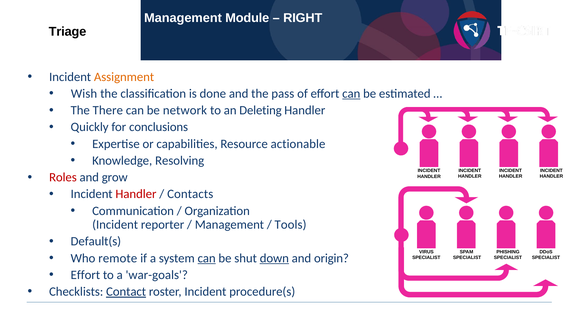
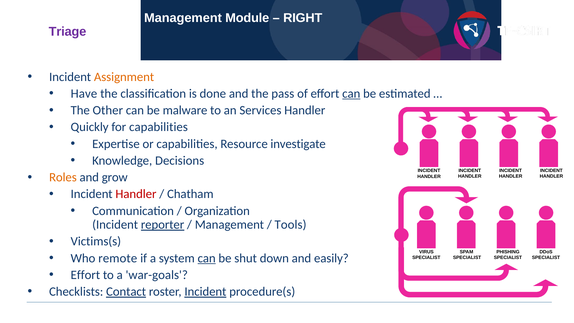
Triage colour: black -> purple (68, 32)
Wish: Wish -> Have (84, 94)
There: There -> Other (108, 110)
network: network -> malware (185, 110)
Deleting: Deleting -> Services (260, 110)
for conclusions: conclusions -> capabilities (158, 127)
actionable: actionable -> investigate (298, 144)
Resolving: Resolving -> Decisions (180, 161)
Roles colour: red -> orange (63, 177)
Contacts: Contacts -> Chatham (190, 194)
reporter underline: none -> present (163, 225)
Default(s: Default(s -> Victims(s (96, 241)
down underline: present -> none (274, 258)
origin: origin -> easily (331, 258)
Incident underline: none -> present (205, 292)
